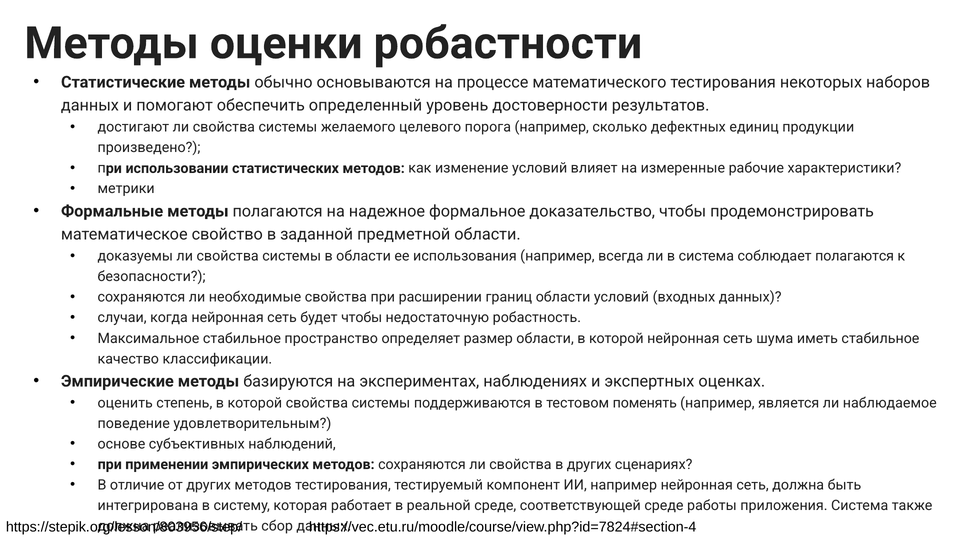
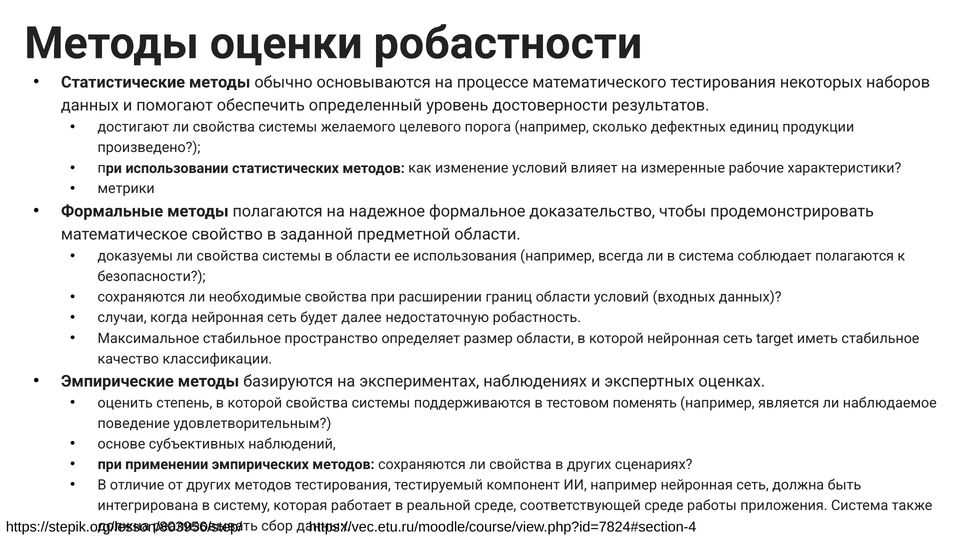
будет чтобы: чтобы -> далее (362, 318)
шума: шума -> target (775, 338)
